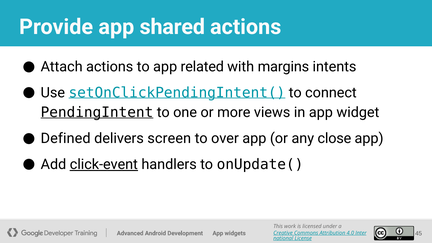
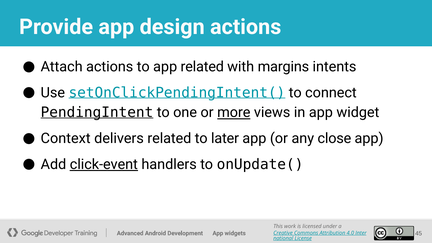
shared: shared -> design (172, 27)
more underline: none -> present (234, 113)
Defined: Defined -> Context (66, 138)
delivers screen: screen -> related (169, 138)
over: over -> later (225, 138)
